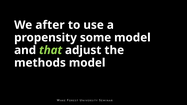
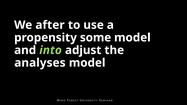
that: that -> into (51, 50)
methods: methods -> analyses (40, 63)
